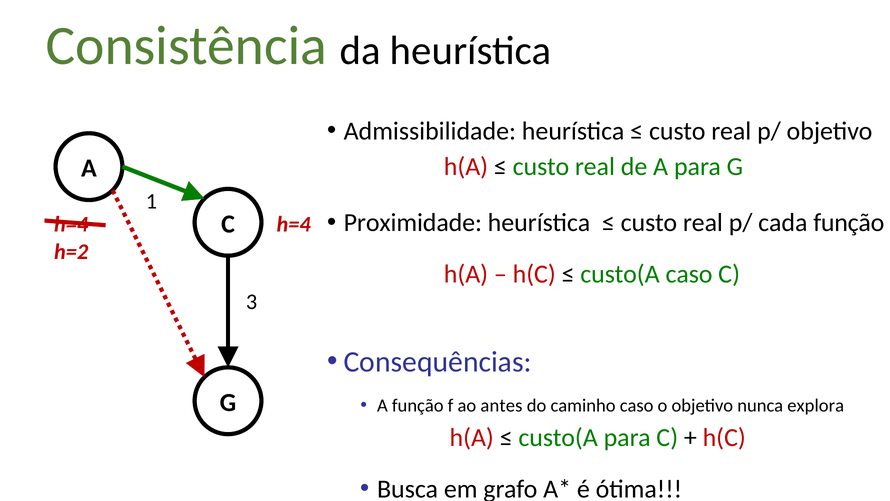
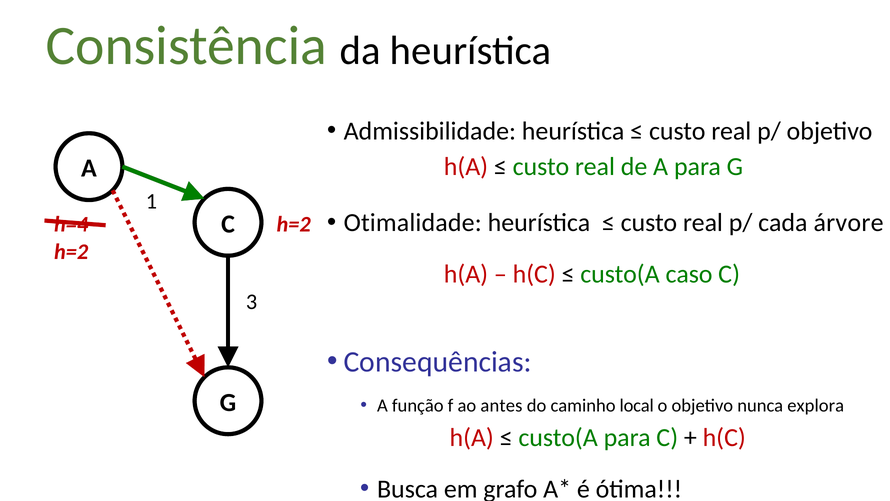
Proximidade: Proximidade -> Otimalidade (413, 223)
cada função: função -> árvore (849, 223)
h=4: h=4 -> h=2 (294, 224)
caminho caso: caso -> local (637, 405)
